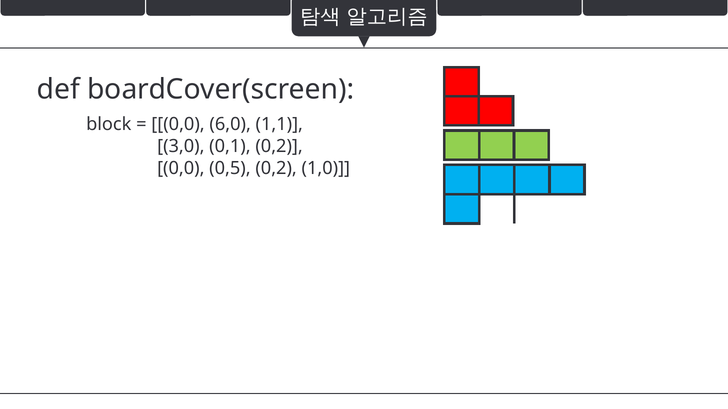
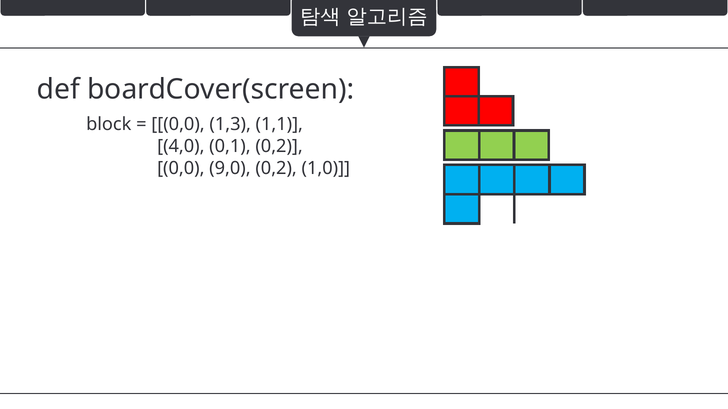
6,0: 6,0 -> 1,3 (230, 125)
3,0: 3,0 -> 4,0 (181, 146)
0,5: 0,5 -> 9,0 (230, 168)
